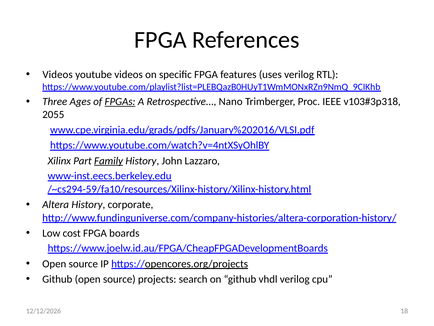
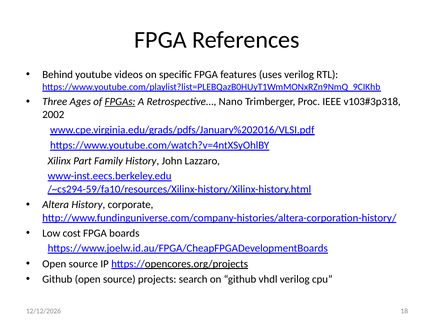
Videos: Videos -> Behind (58, 75)
2055: 2055 -> 2002 (53, 115)
Family underline: present -> none (109, 161)
